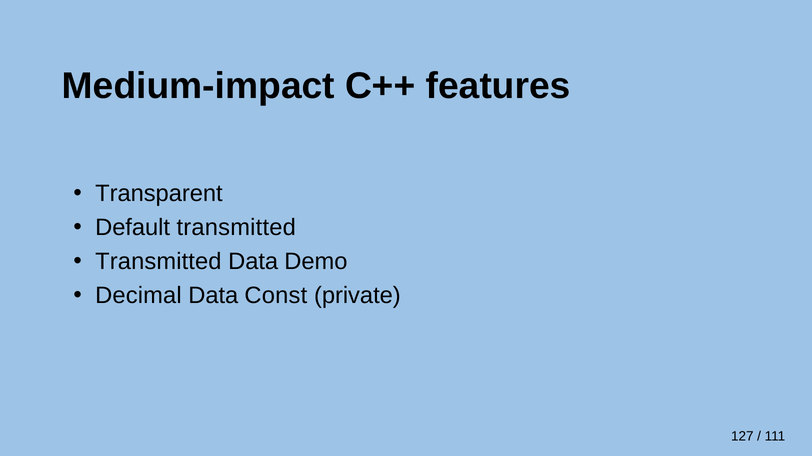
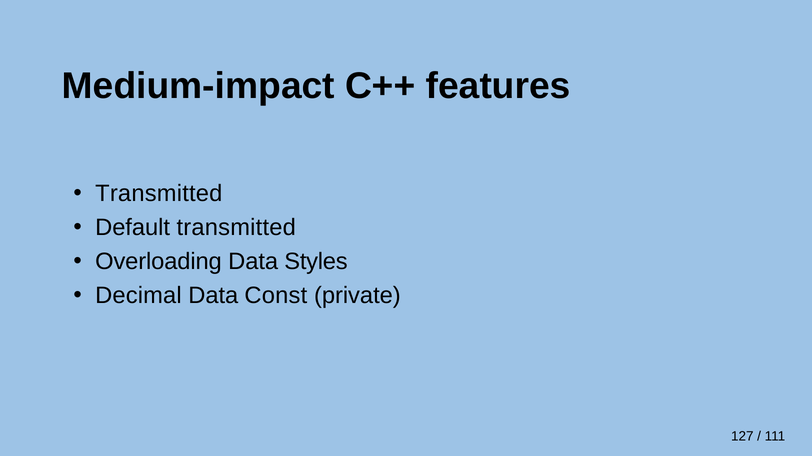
Transparent: Transparent -> Transmitted (159, 194)
Transmitted: Transmitted -> Overloading (158, 262)
Demo: Demo -> Styles (316, 262)
